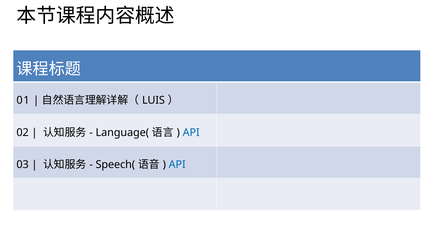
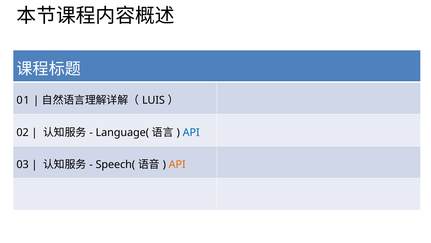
API colour: blue -> orange (177, 164)
